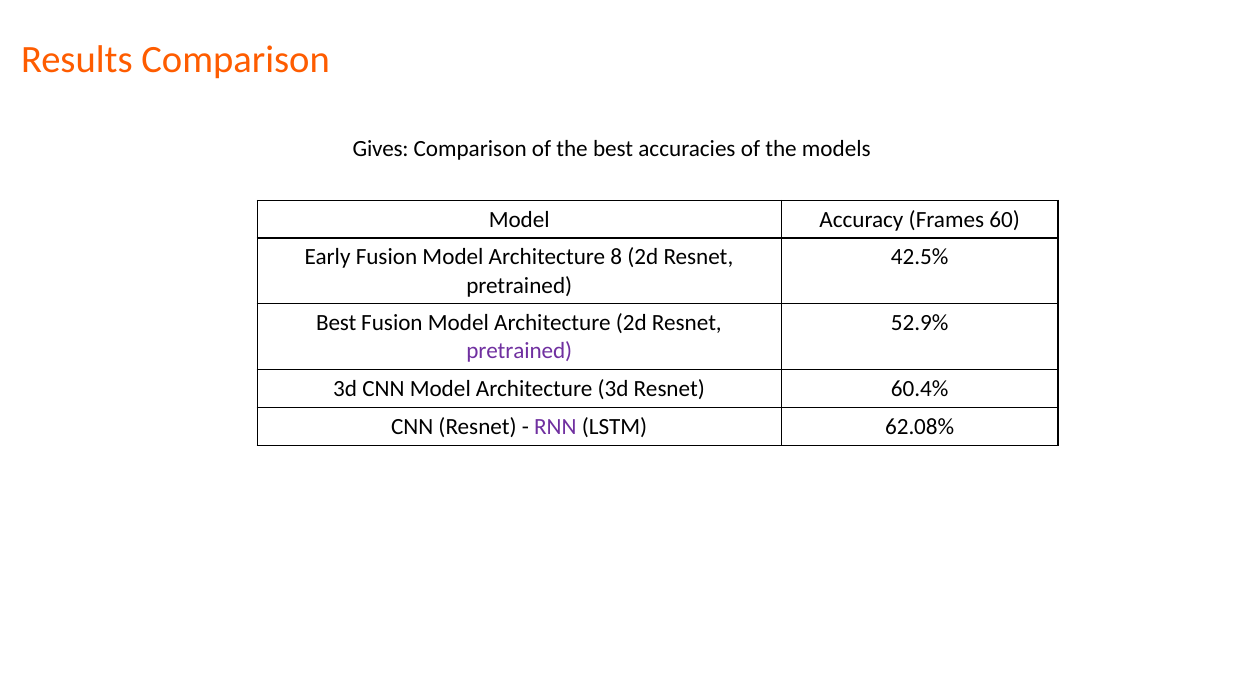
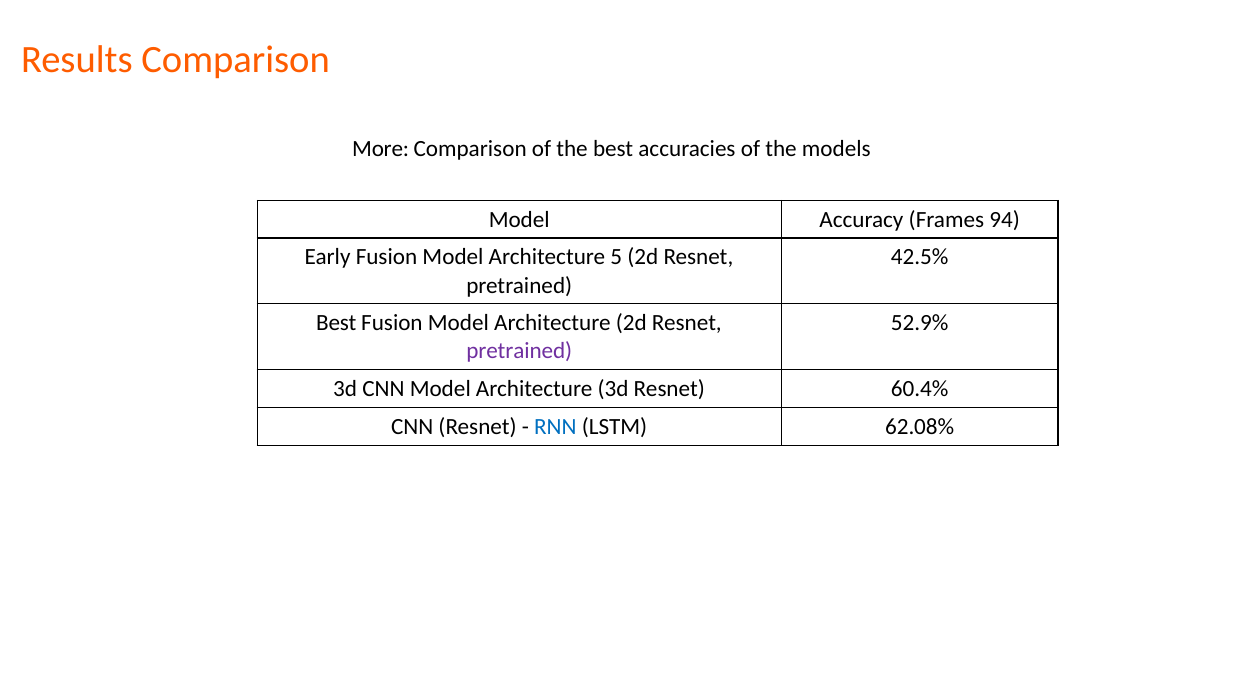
Gives: Gives -> More (381, 149)
60: 60 -> 94 (1005, 219)
8: 8 -> 5 (616, 257)
RNN colour: purple -> blue (555, 426)
